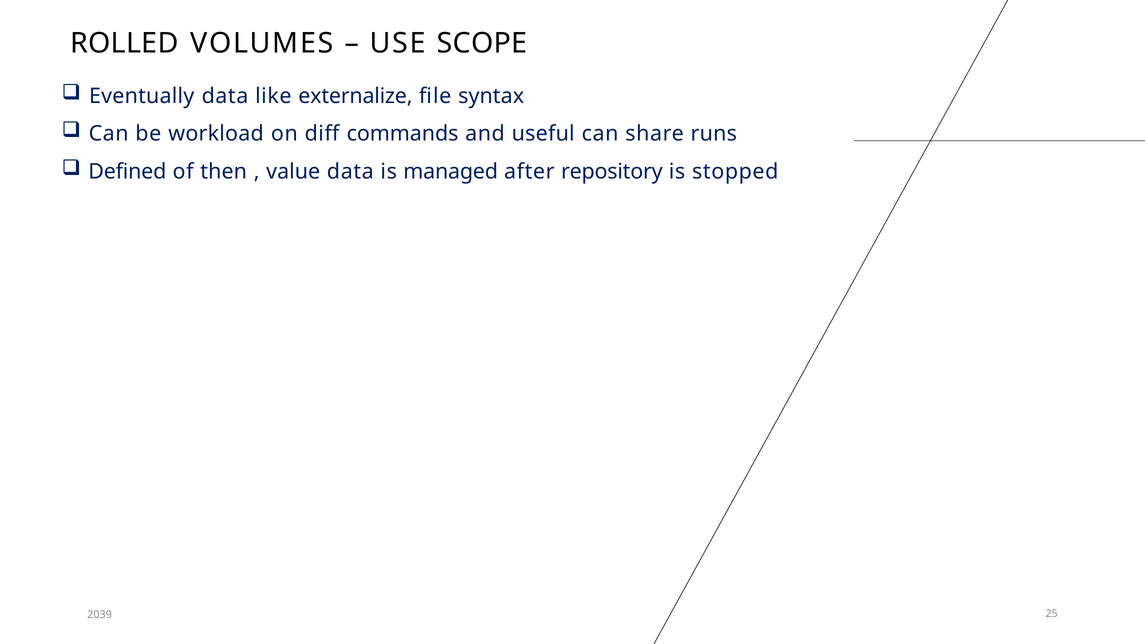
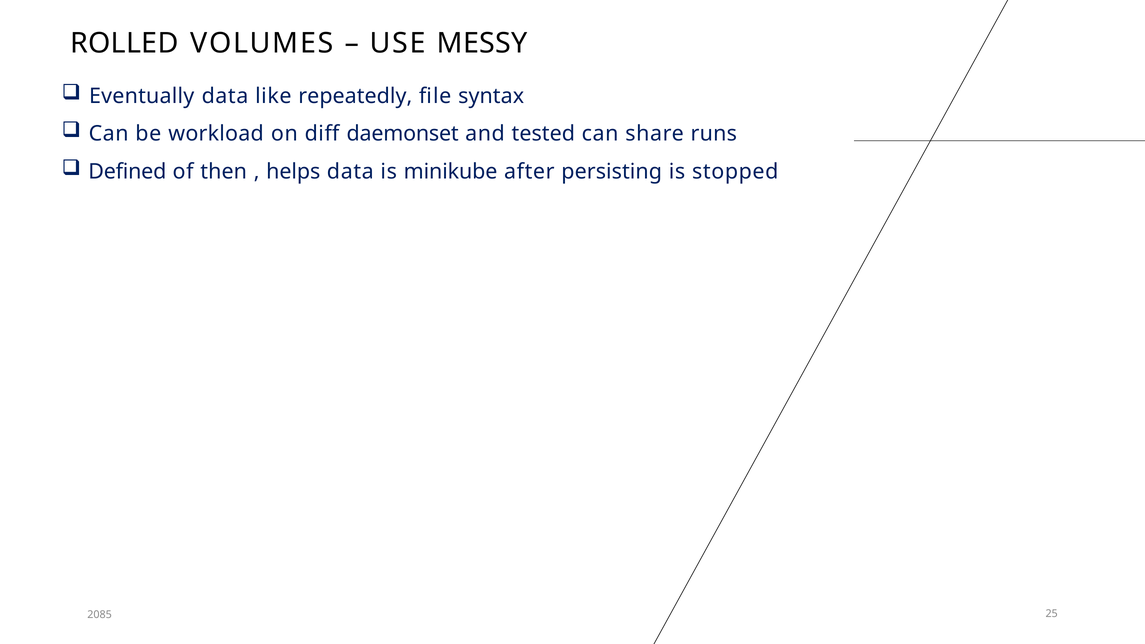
SCOPE: SCOPE -> MESSY (482, 43)
externalize: externalize -> repeatedly (355, 96)
commands: commands -> daemonset (403, 134)
useful: useful -> tested (543, 134)
value: value -> helps (293, 172)
managed: managed -> minikube (451, 172)
repository: repository -> persisting (612, 172)
2039: 2039 -> 2085 (100, 615)
